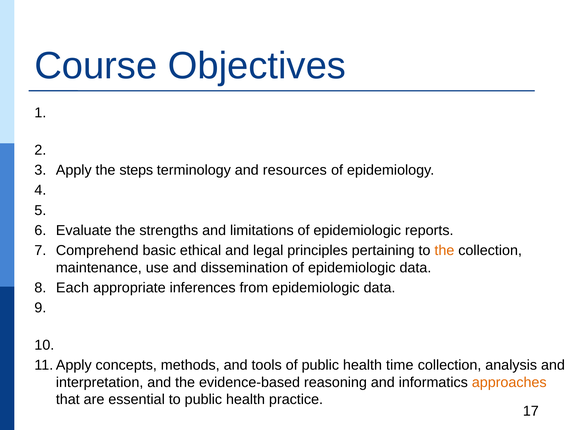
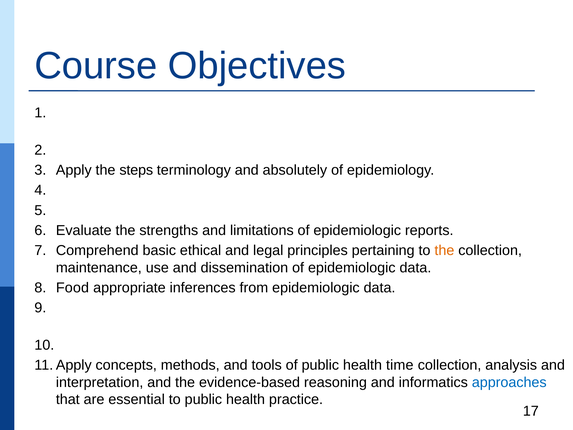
resources: resources -> absolutely (295, 170)
Each: Each -> Food (72, 288)
approaches colour: orange -> blue (509, 382)
